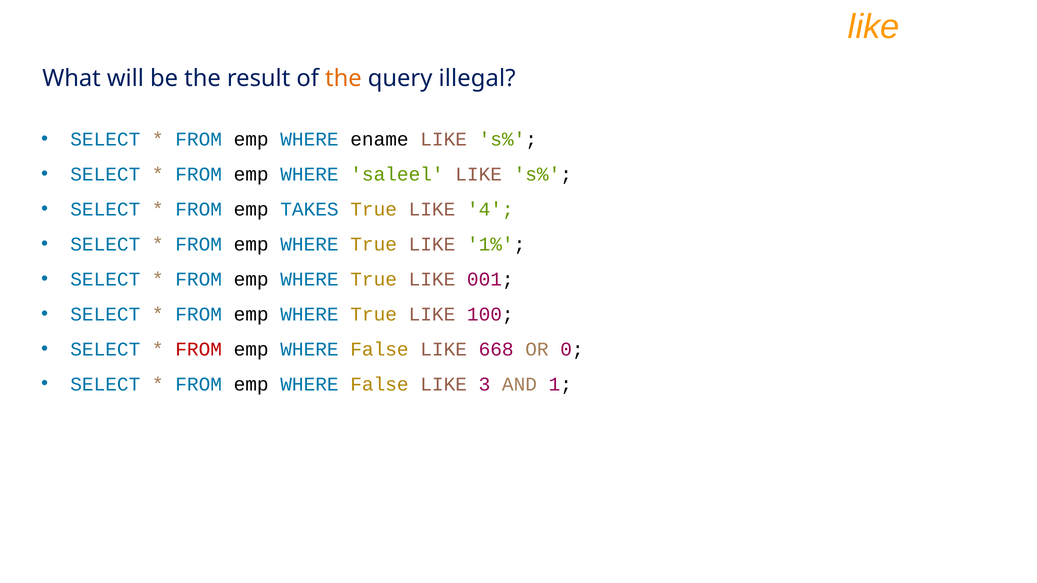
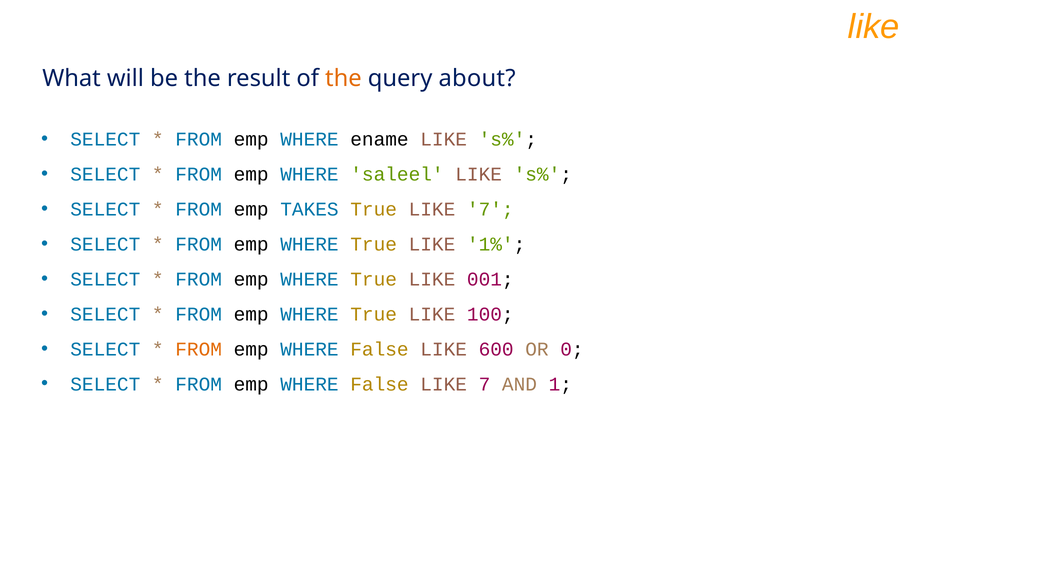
illegal: illegal -> about (477, 79)
True LIKE 4: 4 -> 7 (490, 209)
FROM colour: red -> orange (199, 349)
668: 668 -> 600 (496, 349)
False LIKE 3: 3 -> 7 (484, 384)
